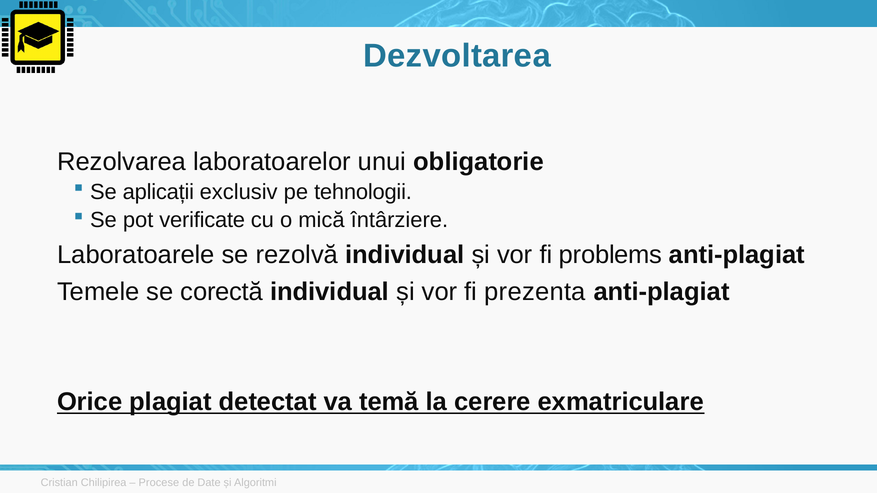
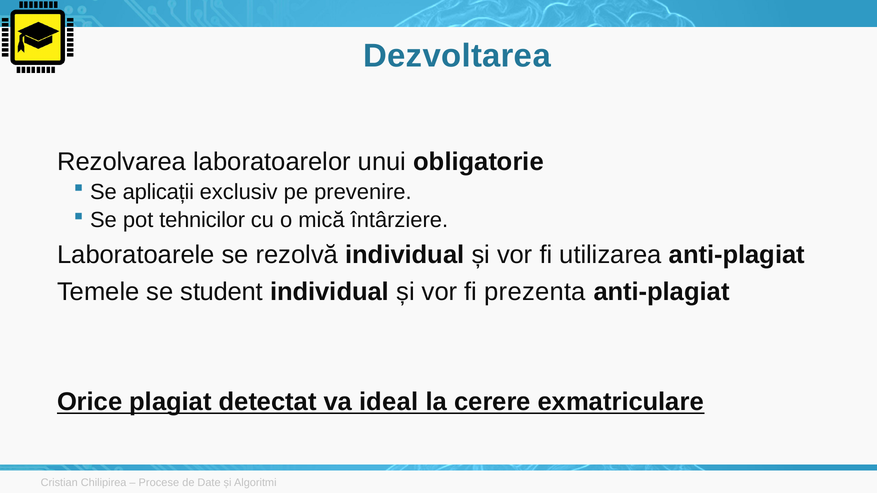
tehnologii: tehnologii -> prevenire (363, 192)
verificate: verificate -> tehnicilor (202, 220)
problems: problems -> utilizarea (610, 255)
corectă: corectă -> student (222, 292)
temă: temă -> ideal (389, 402)
